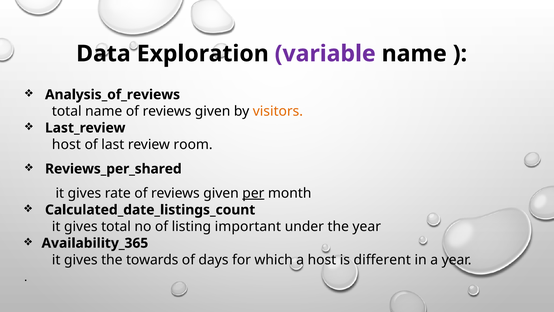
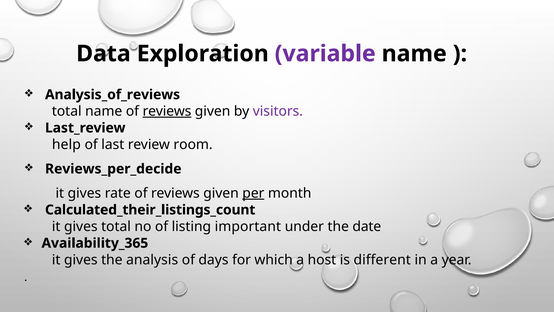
reviews underline: none -> present (167, 111)
visitors colour: orange -> purple (278, 111)
host: host -> help (66, 144)
Reviews_per_shared: Reviews_per_shared -> Reviews_per_decide (113, 169)
Calculated_date_listings_count: Calculated_date_listings_count -> Calculated_their_listings_count (150, 210)
the year: year -> date (367, 226)
towards: towards -> analysis (152, 259)
